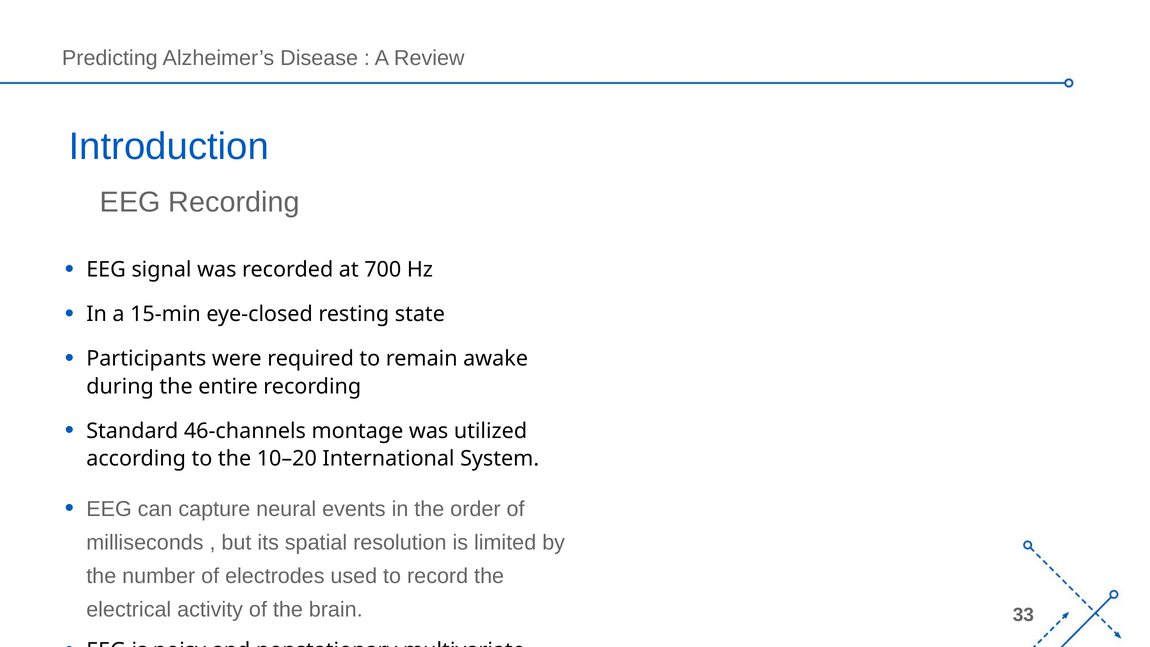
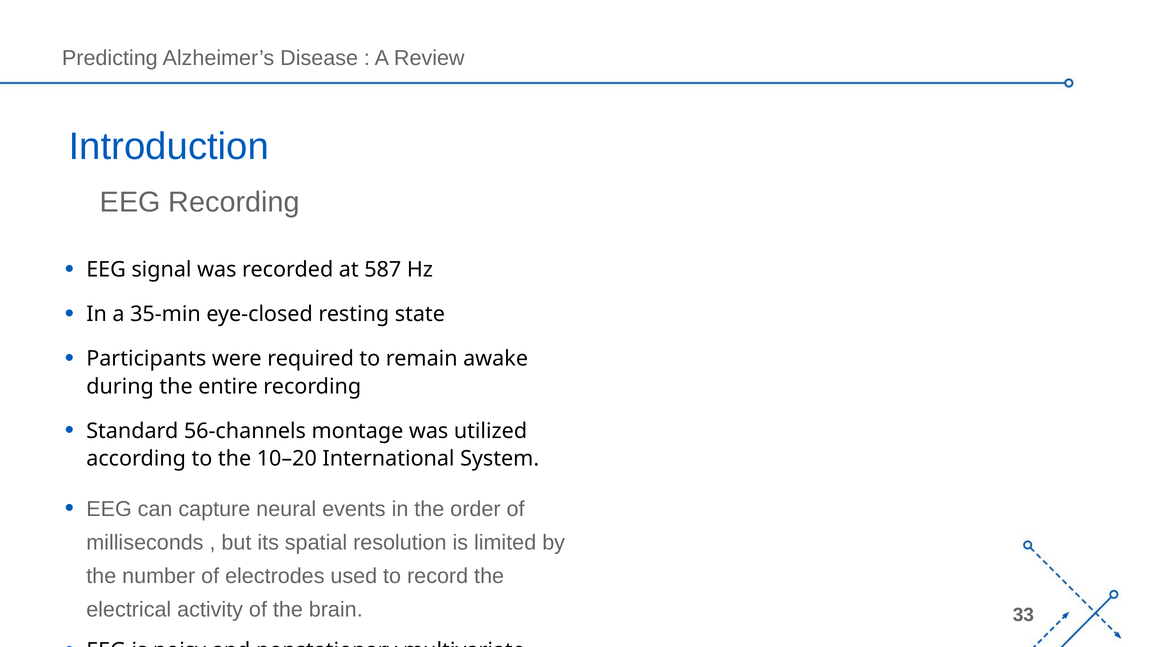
700: 700 -> 587 (383, 270)
15-min: 15-min -> 35-min (165, 314)
46-channels: 46-channels -> 56-channels (245, 431)
